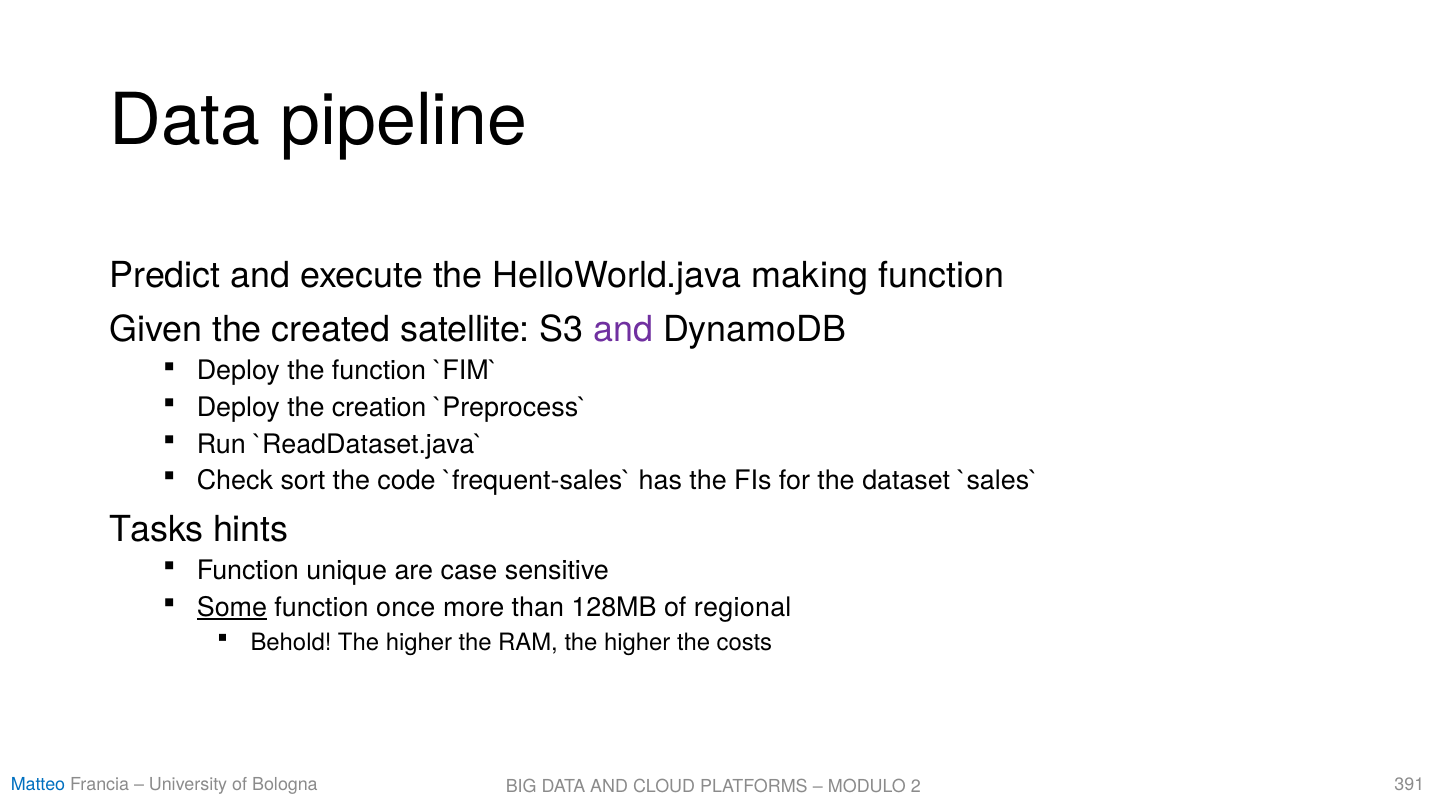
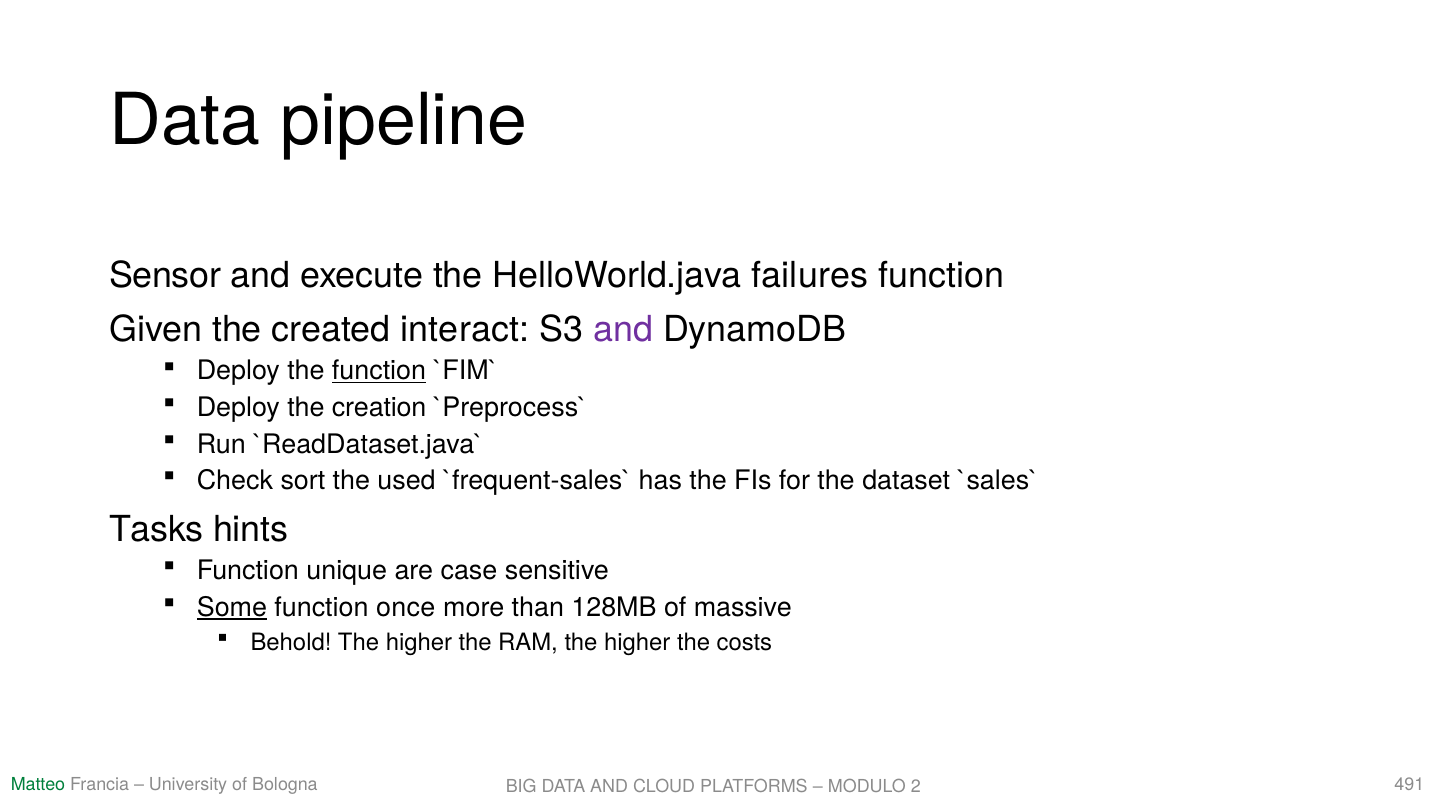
Predict: Predict -> Sensor (165, 276)
making: making -> failures (810, 276)
satellite: satellite -> interact (465, 330)
function underline: none -> present (379, 371)
code: code -> used (407, 481)
regional: regional -> massive (743, 608)
Matteo colour: blue -> green (38, 785)
391: 391 -> 491 (1409, 785)
